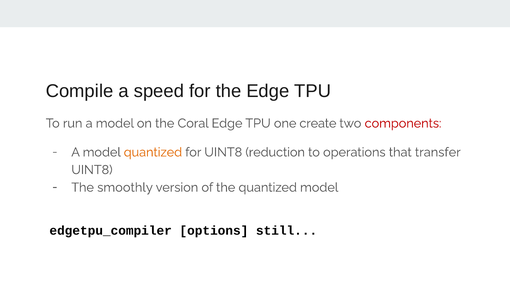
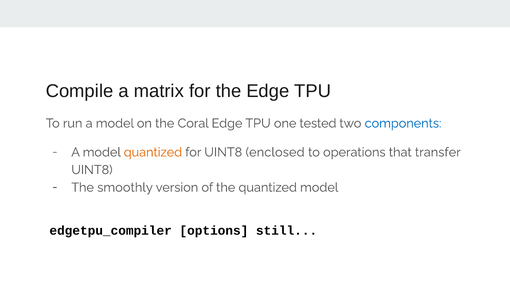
speed: speed -> matrix (159, 91)
create: create -> tested (318, 123)
components colour: red -> blue (403, 123)
reduction: reduction -> enclosed (275, 152)
